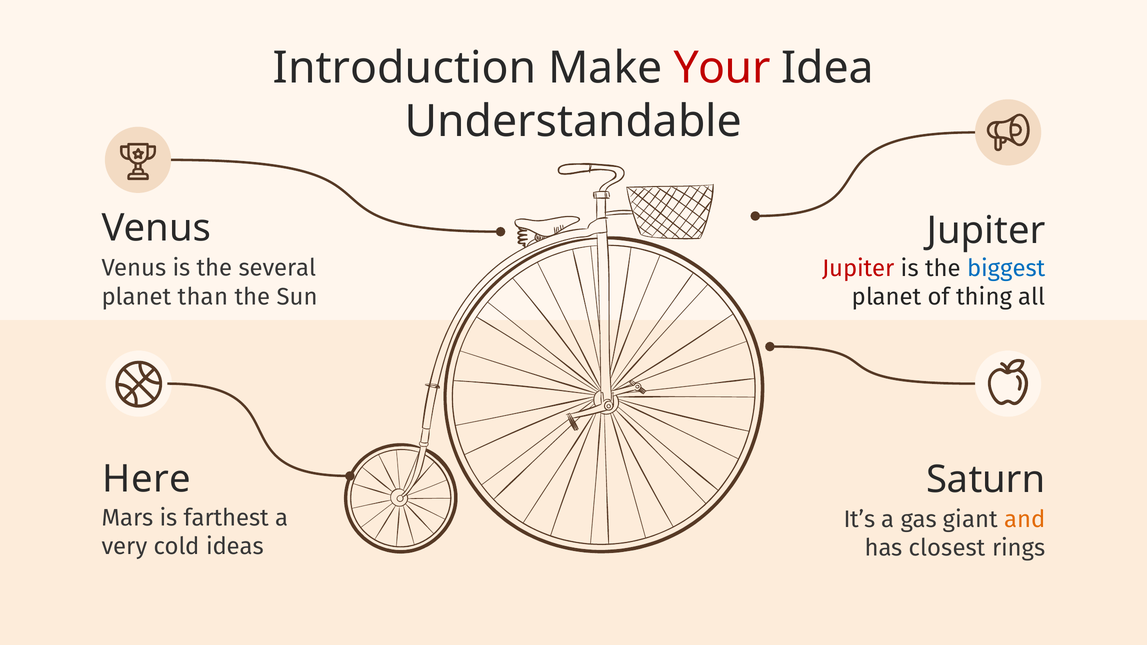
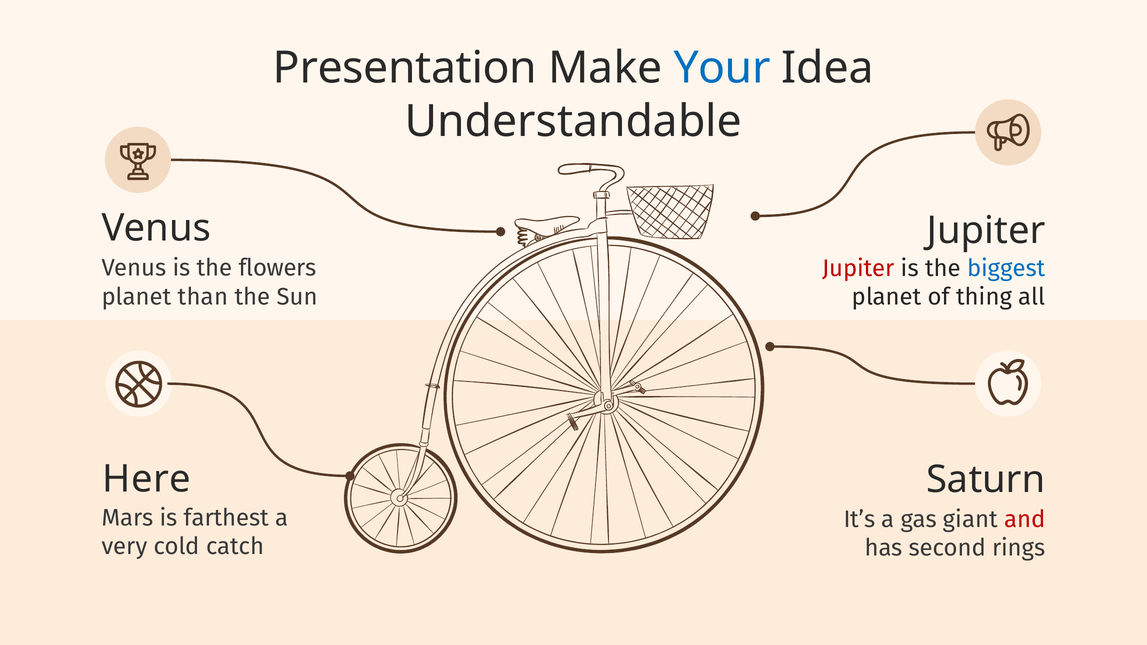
Introduction: Introduction -> Presentation (405, 68)
Your colour: red -> blue (722, 68)
several: several -> flowers (278, 268)
and colour: orange -> red (1025, 519)
ideas: ideas -> catch (235, 547)
closest: closest -> second (947, 548)
